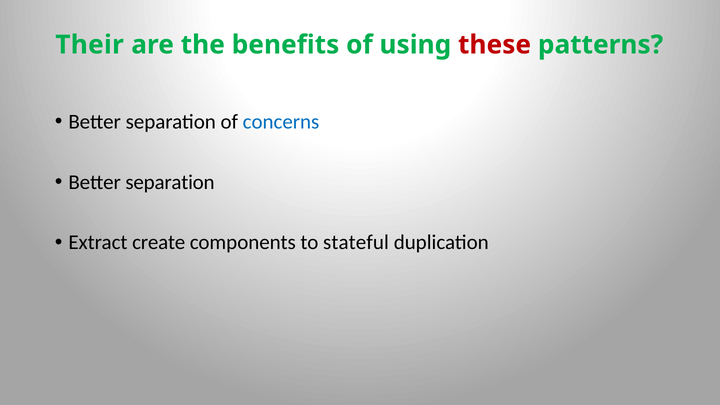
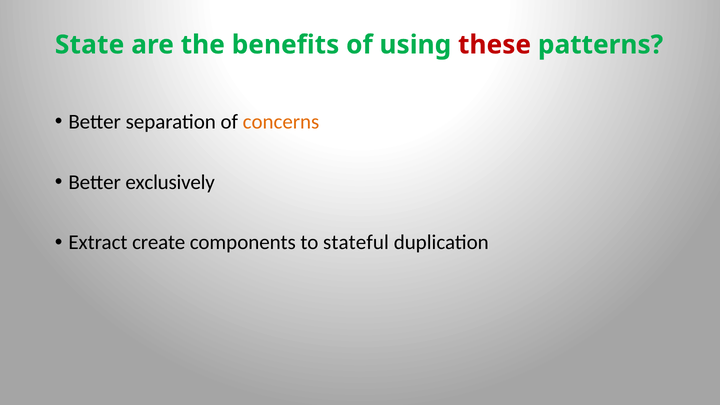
Their: Their -> State (90, 45)
concerns colour: blue -> orange (281, 122)
separation: separation -> exclusively (170, 182)
